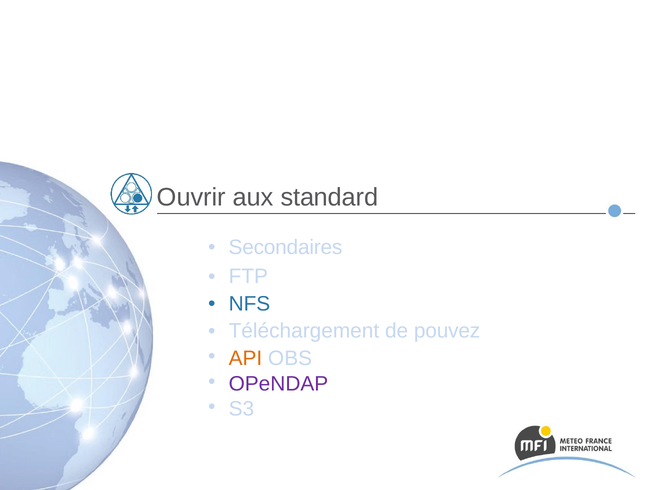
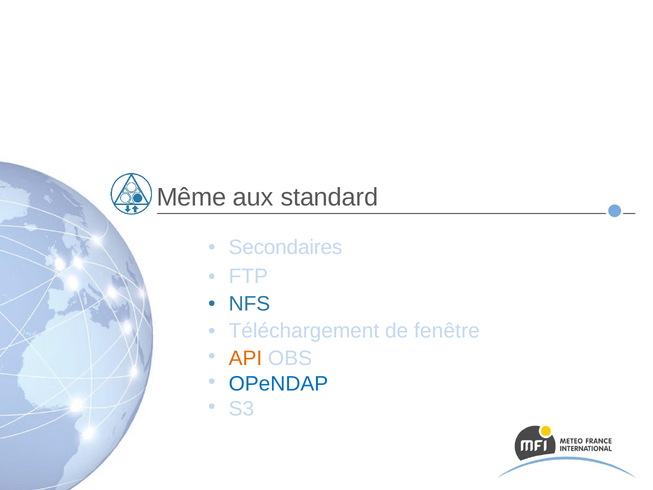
Ouvrir: Ouvrir -> Même (191, 197)
pouvez: pouvez -> fenêtre (447, 331)
OPeNDAP colour: purple -> blue (278, 383)
